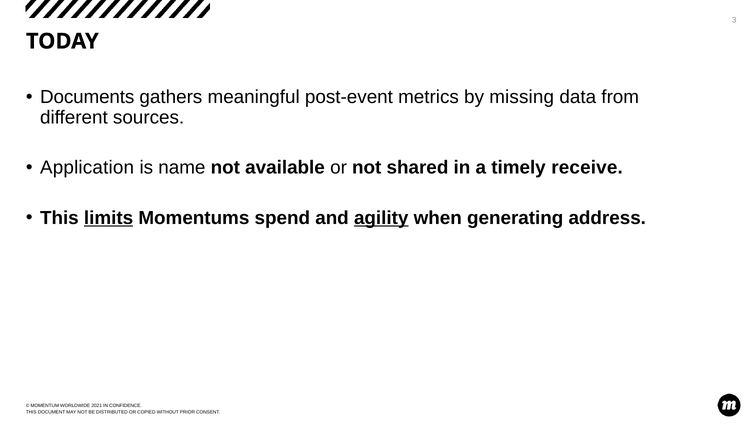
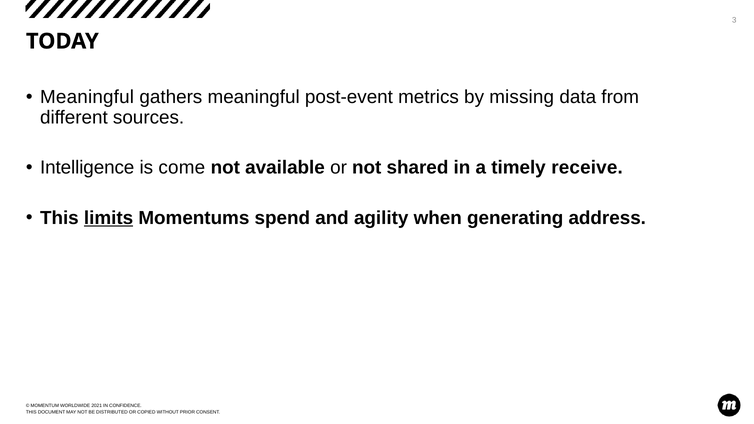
Documents: Documents -> Meaningful (87, 97)
Application: Application -> Intelligence (87, 168)
name: name -> come (182, 168)
agility underline: present -> none (381, 218)
